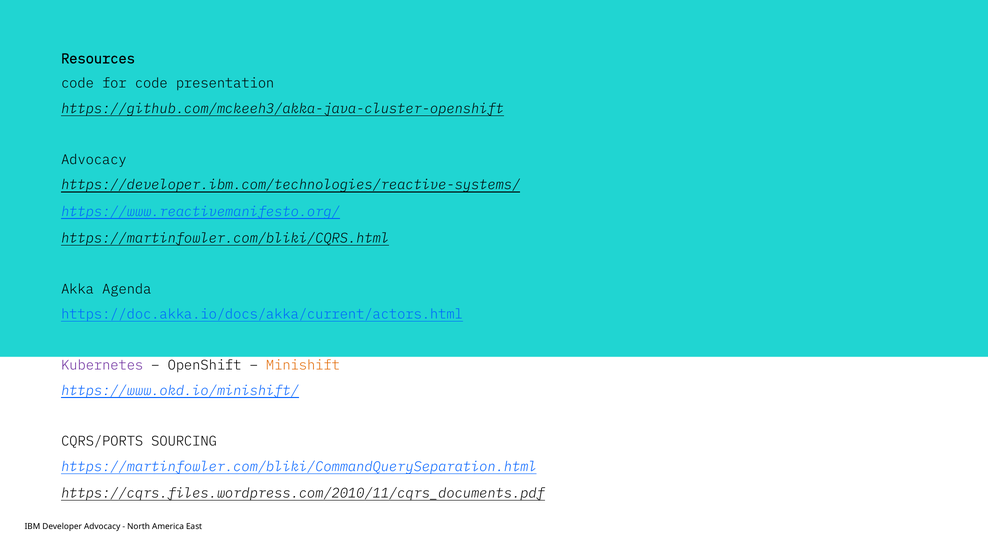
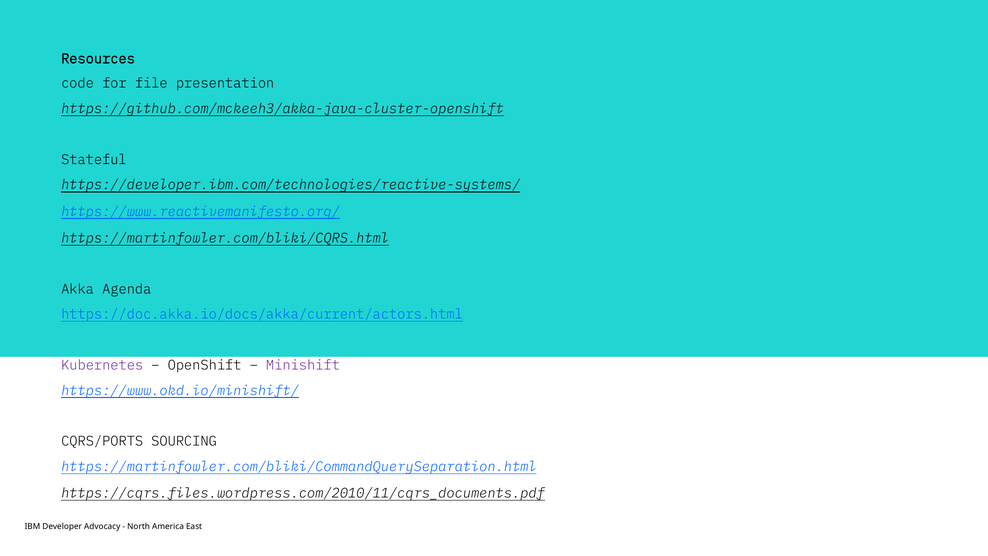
for code: code -> file (151, 83)
Advocacy: Advocacy -> Stateful (94, 159)
Minishift colour: orange -> purple (303, 365)
